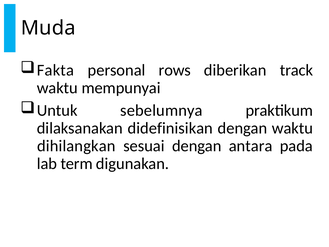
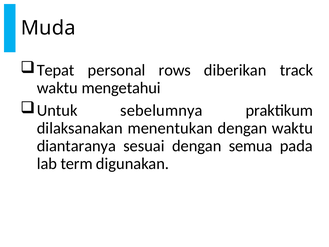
Fakta: Fakta -> Tepat (56, 70)
mempunyai: mempunyai -> mengetahui (121, 88)
didefinisikan: didefinisikan -> menentukan (170, 128)
dihilangkan: dihilangkan -> diantaranya (76, 146)
antara: antara -> semua (251, 146)
